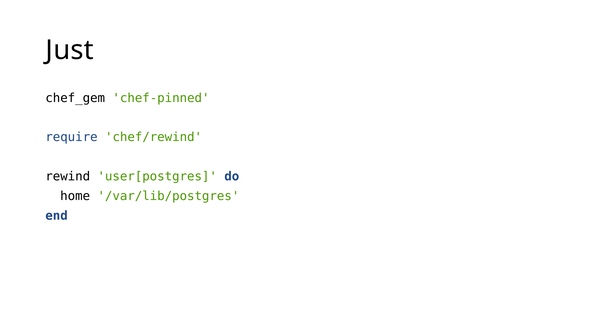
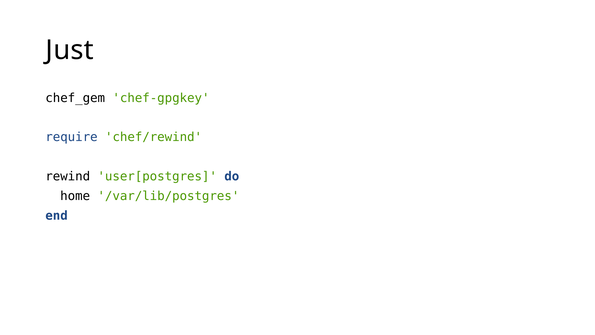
chef-pinned: chef-pinned -> chef-gpgkey (161, 98)
